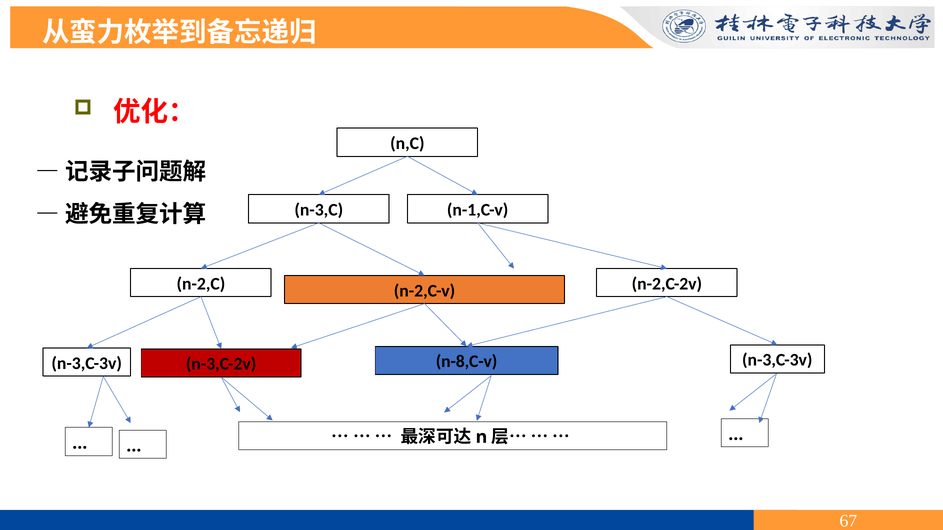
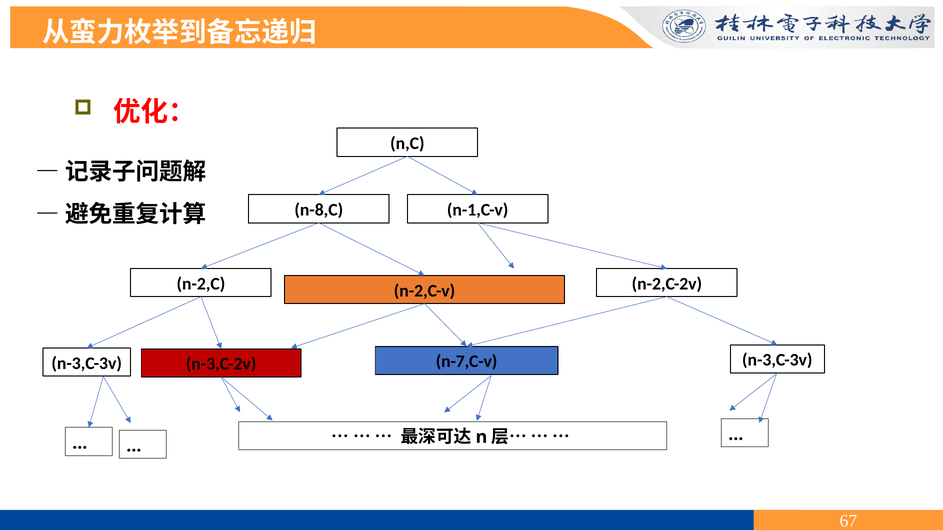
n-3,C: n-3,C -> n-8,C (319, 210)
n-8,C-v: n-8,C-v -> n-7,C-v (467, 362)
